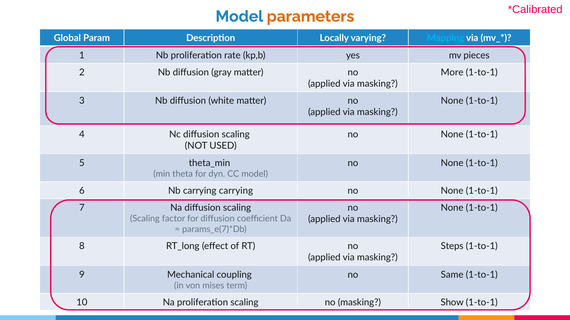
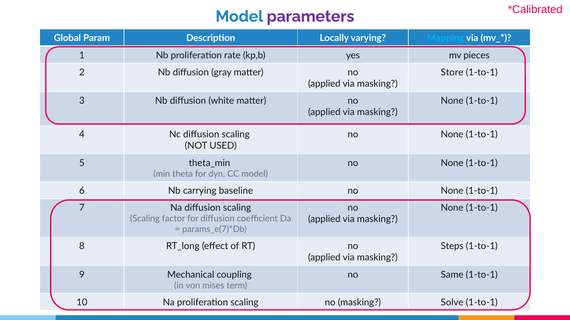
parameters colour: orange -> purple (310, 16)
More: More -> Store (452, 72)
carrying carrying: carrying -> baseline (236, 191)
Show: Show -> Solve (452, 303)
